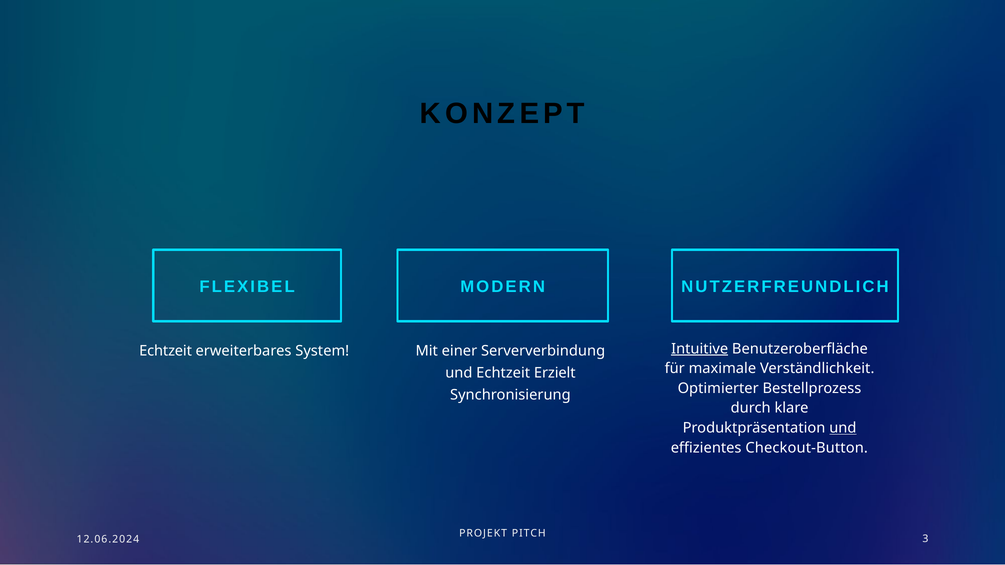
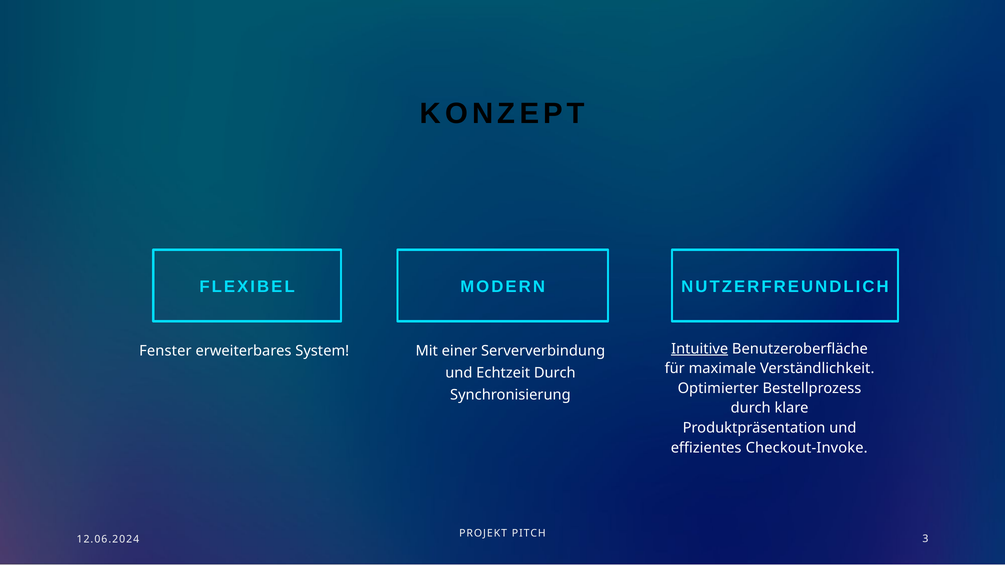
Echtzeit: Echtzeit -> Fenster (165, 351)
Echtzeit Erzielt: Erzielt -> Durch (555, 373)
und underline: present -> none (843, 428)
Checkout-Button: Checkout-Button -> Checkout-Invoke (807, 448)
